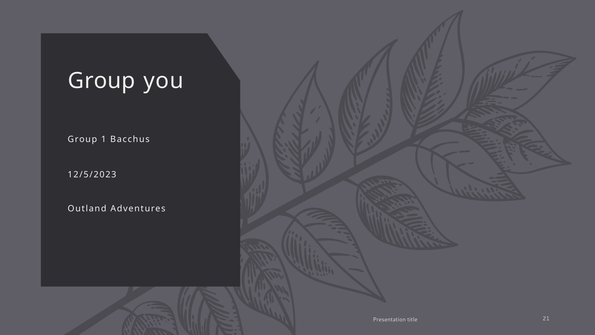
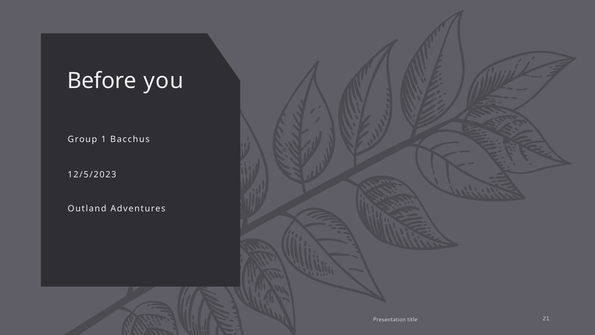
Group: Group -> Before (102, 81)
